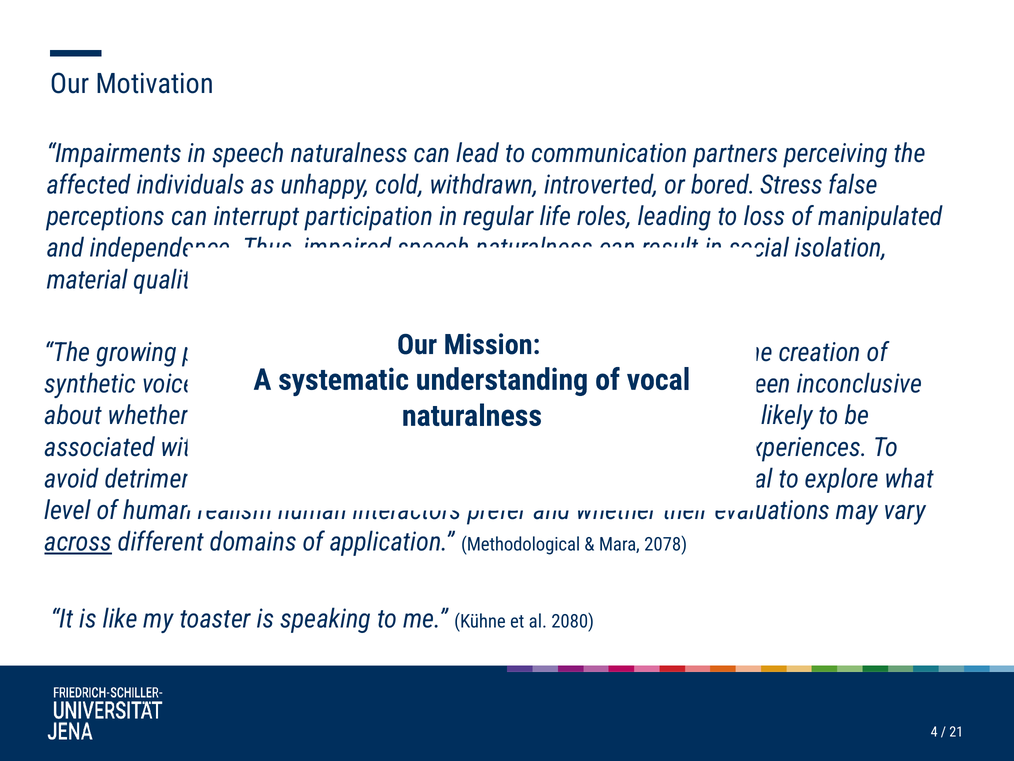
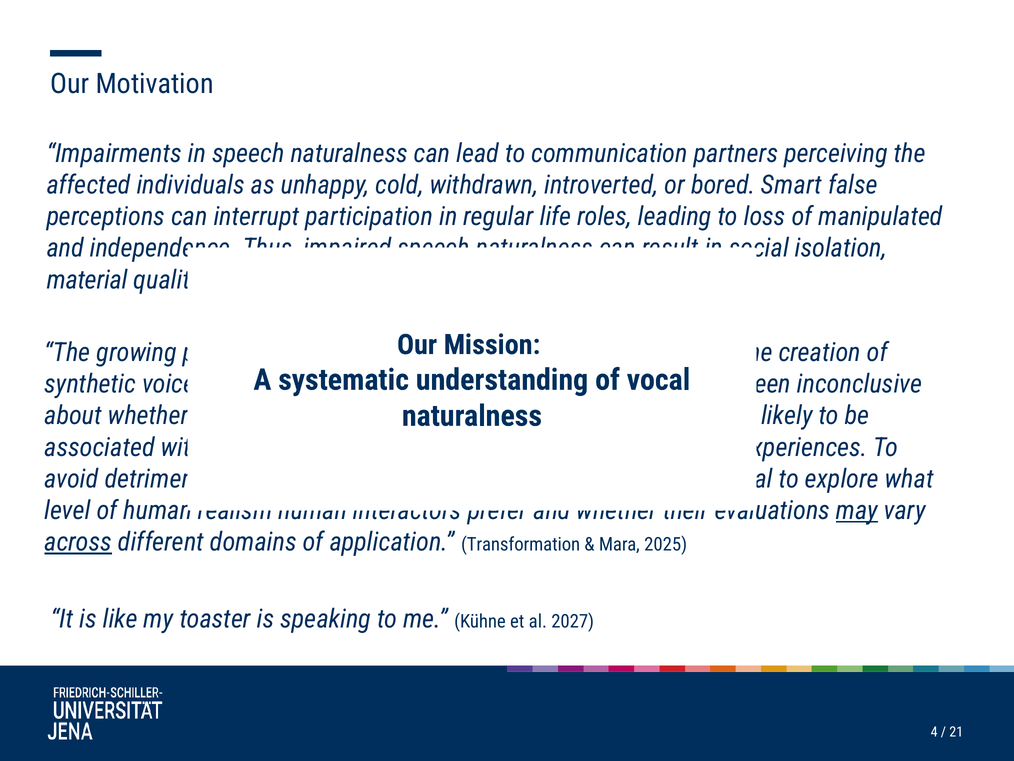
Stress: Stress -> Smart (791, 185)
may underline: none -> present (857, 510)
Methodological: Methodological -> Transformation (521, 544)
2078: 2078 -> 2025 (666, 544)
2080: 2080 -> 2027 (573, 621)
